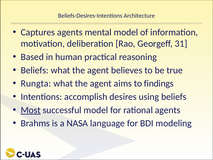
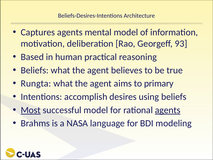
31: 31 -> 93 (181, 44)
findings: findings -> primary (159, 83)
agents underline: none -> present (168, 110)
